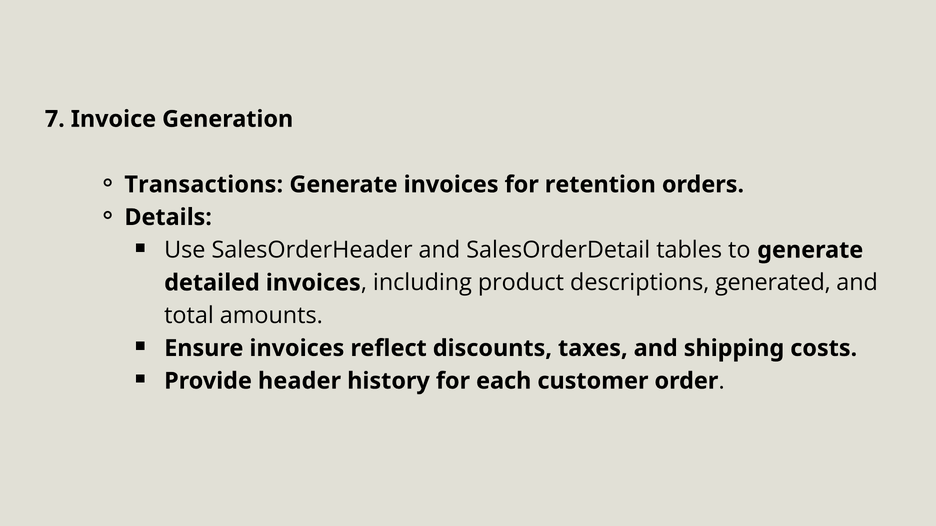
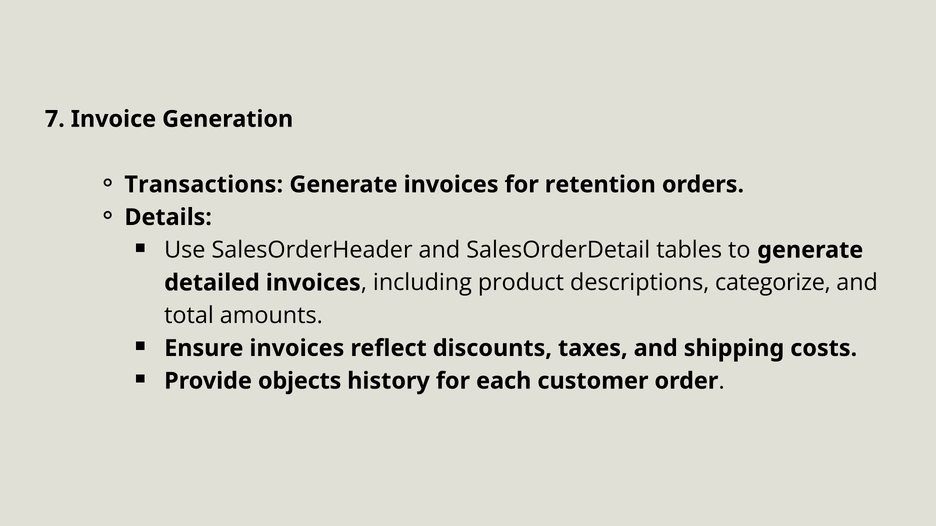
generated: generated -> categorize (773, 283)
header: header -> objects (300, 381)
